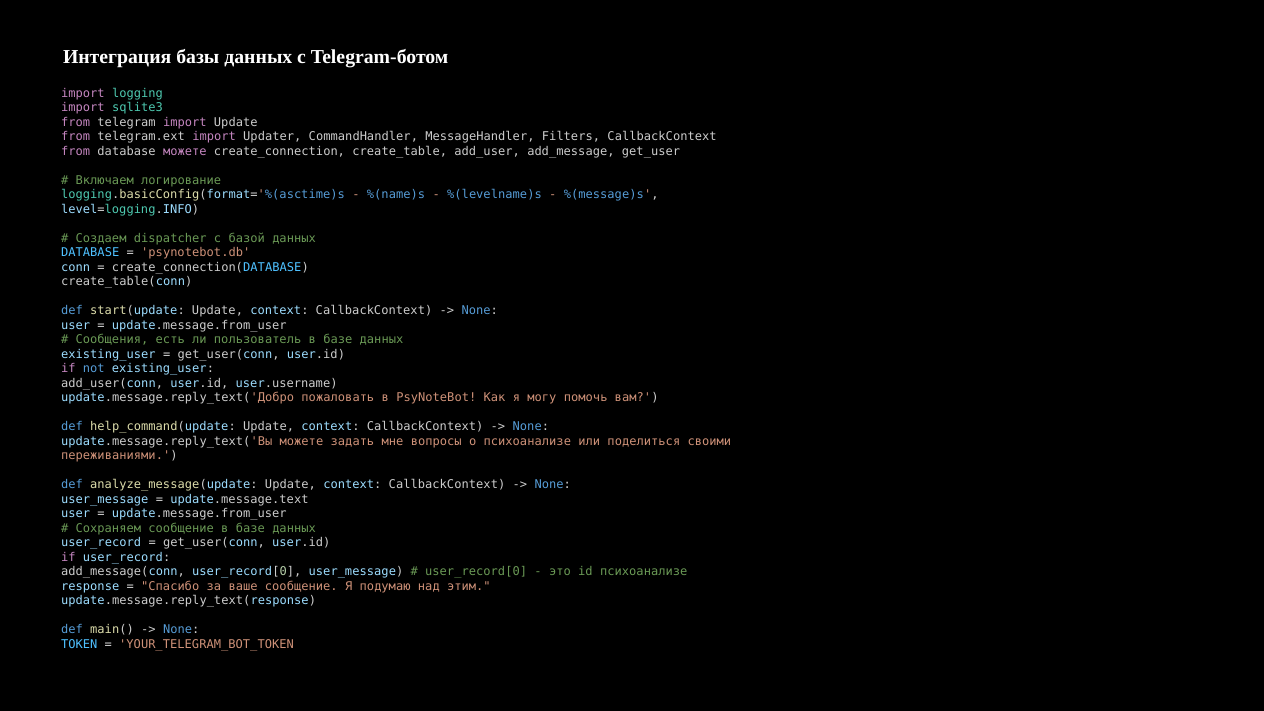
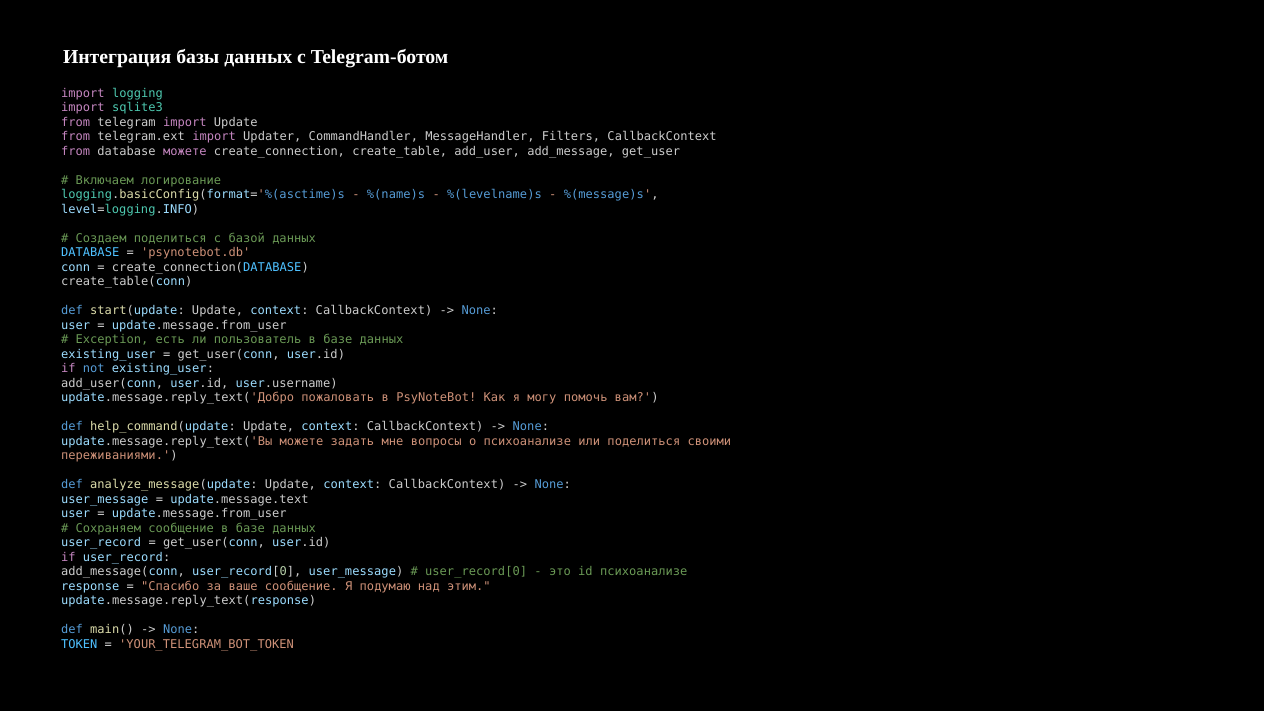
Создаем dispatcher: dispatcher -> поделиться (170, 238)
Сообщения: Сообщения -> Exception (112, 340)
